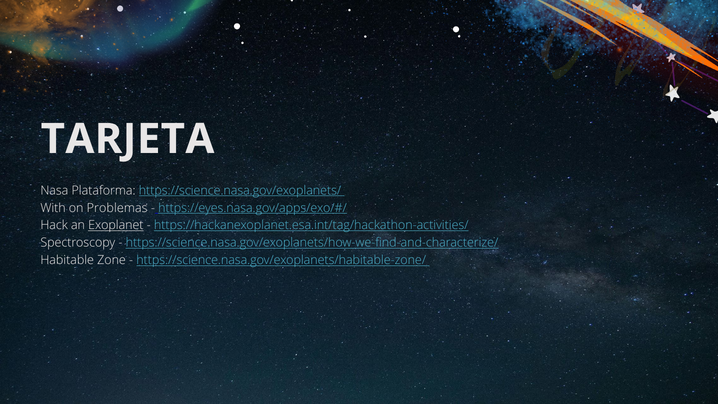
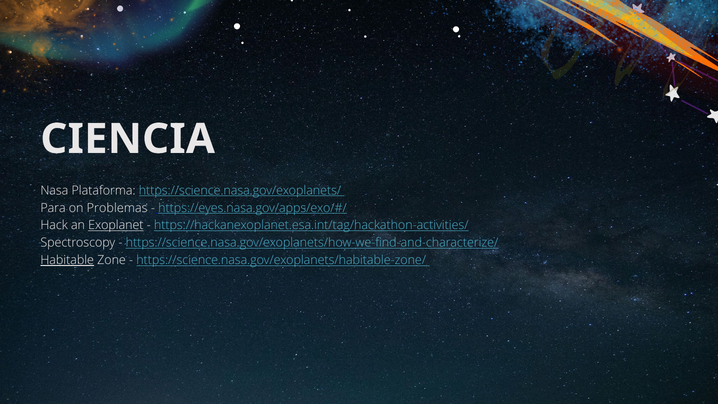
TARJETA: TARJETA -> CIENCIA (128, 139)
With: With -> Para (53, 208)
Habitable underline: none -> present (67, 260)
